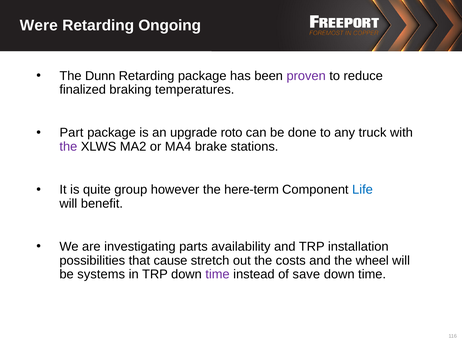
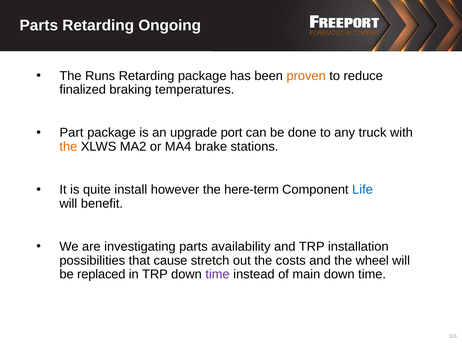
Were: Were -> Parts (39, 26)
Dunn: Dunn -> Runs (100, 76)
proven colour: purple -> orange (306, 76)
roto: roto -> port (232, 133)
the colour: purple -> orange (68, 147)
group: group -> install (131, 190)
systems: systems -> replaced (101, 275)
save: save -> main (306, 275)
